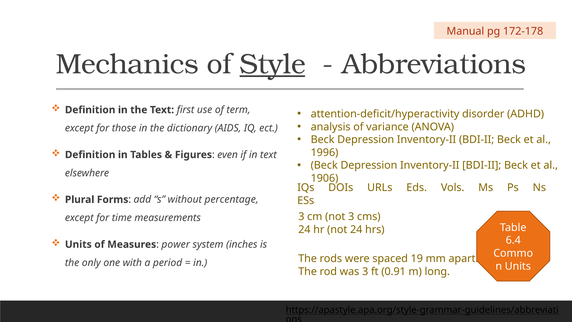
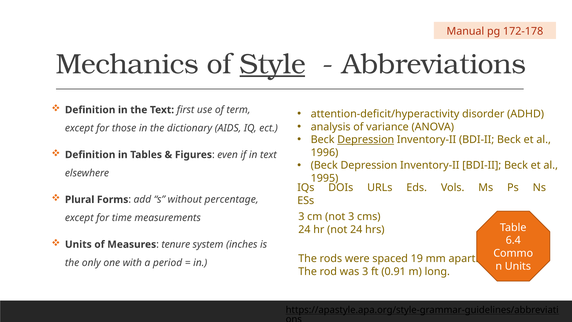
Depression underline: none -> present (366, 140)
1906: 1906 -> 1995 (325, 178)
power: power -> tenure (176, 244)
